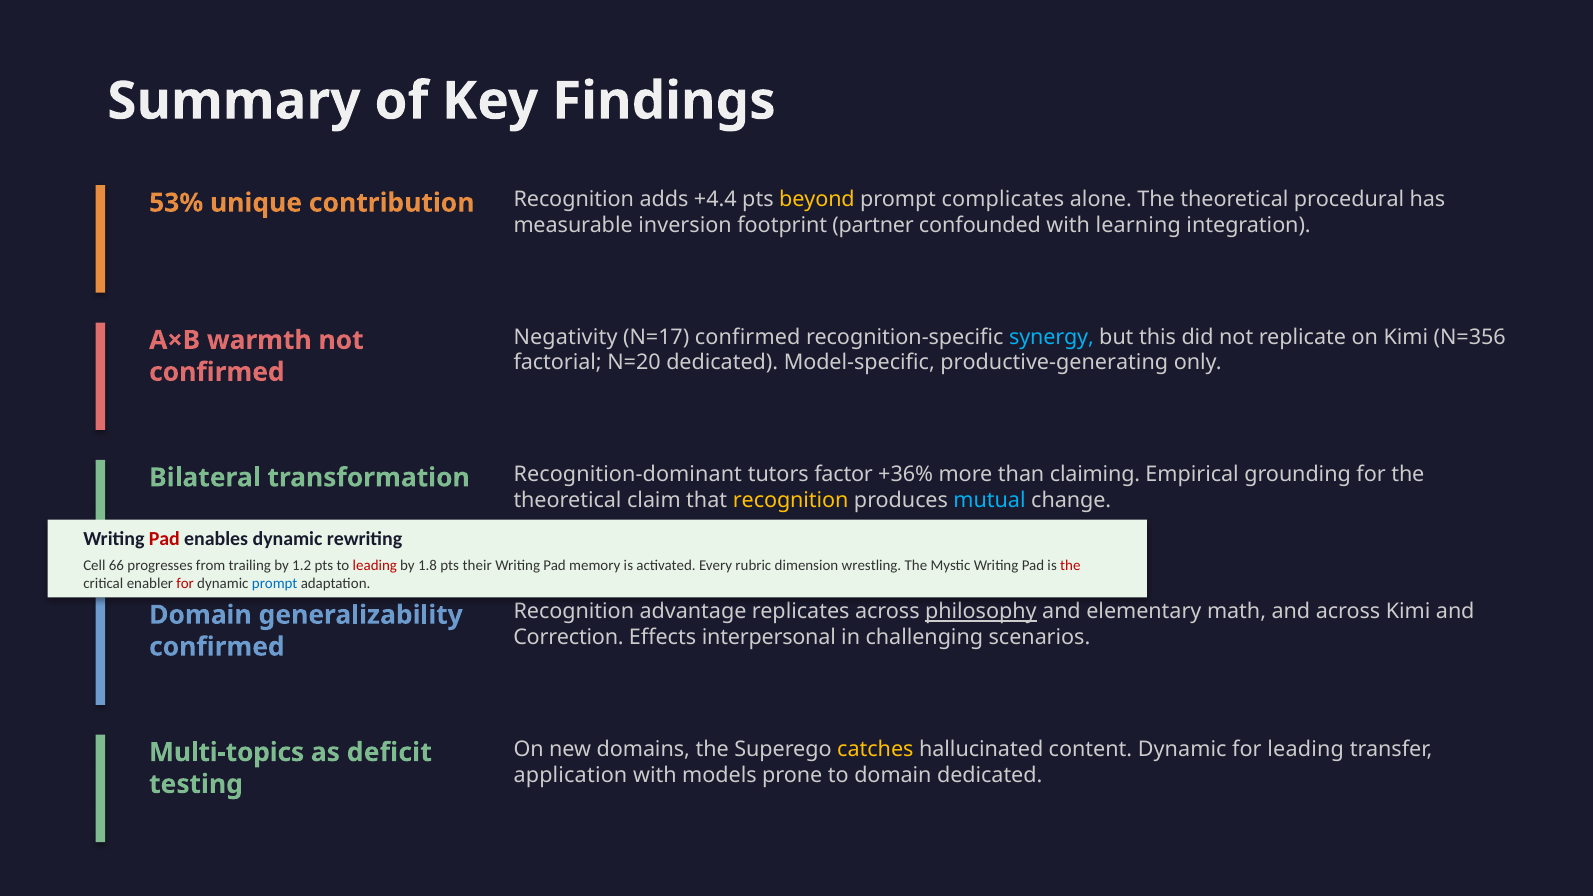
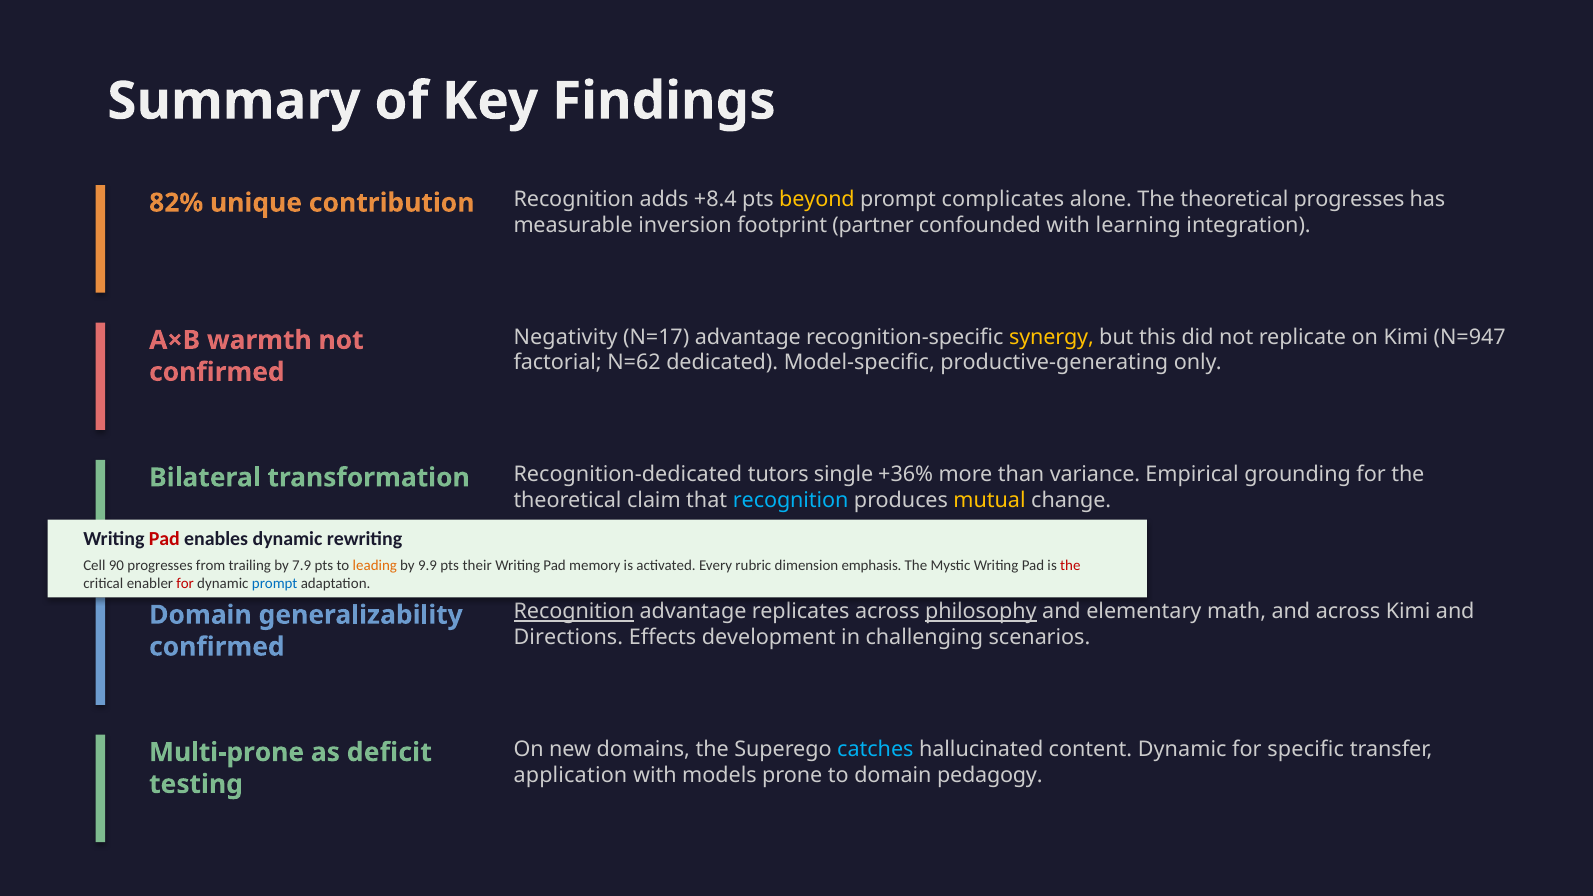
53%: 53% -> 82% (176, 203)
+4.4: +4.4 -> +8.4 (715, 200)
theoretical procedural: procedural -> progresses (1349, 200)
N=17 confirmed: confirmed -> advantage (748, 337)
synergy colour: light blue -> yellow (1051, 337)
N=356: N=356 -> N=947 (1470, 337)
N=20: N=20 -> N=62 (634, 363)
Recognition-dominant: Recognition-dominant -> Recognition-dedicated (628, 474)
factor: factor -> single (844, 474)
claiming: claiming -> variance (1095, 474)
recognition colour: yellow -> light blue (791, 500)
mutual colour: light blue -> yellow (990, 500)
66: 66 -> 90 (116, 565)
1.2: 1.2 -> 7.9 (302, 565)
leading colour: red -> orange (375, 565)
1.8: 1.8 -> 9.9 (428, 565)
wrestling: wrestling -> emphasis (872, 565)
Recognition underline: none -> present (574, 612)
Correction: Correction -> Directions (568, 638)
interpersonal: interpersonal -> development (769, 638)
catches colour: yellow -> light blue (875, 749)
for leading: leading -> specific (1306, 749)
Multi-topics: Multi-topics -> Multi-prone (227, 752)
domain dedicated: dedicated -> pedagogy (990, 775)
